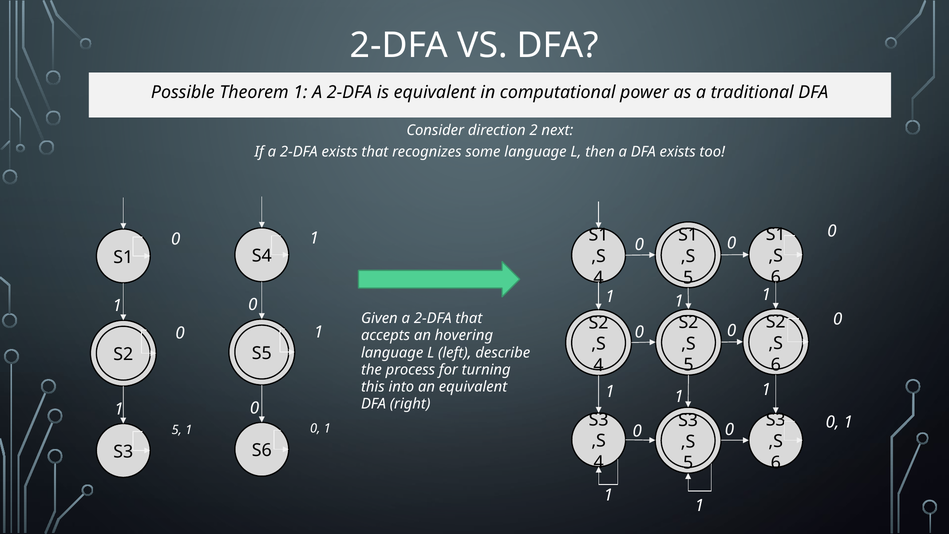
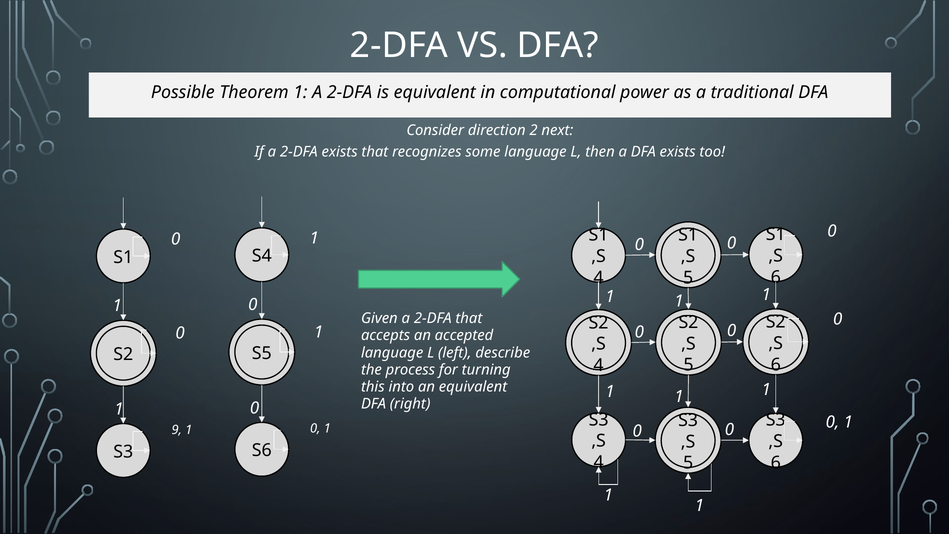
hovering: hovering -> accepted (464, 335)
5: 5 -> 9 (177, 430)
